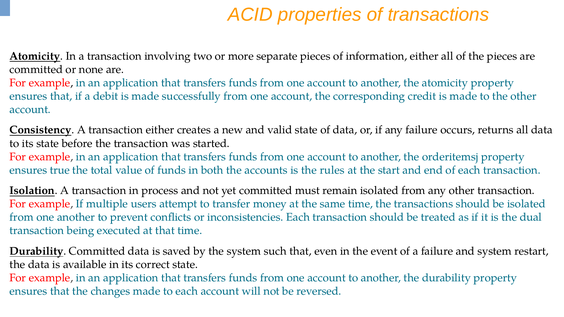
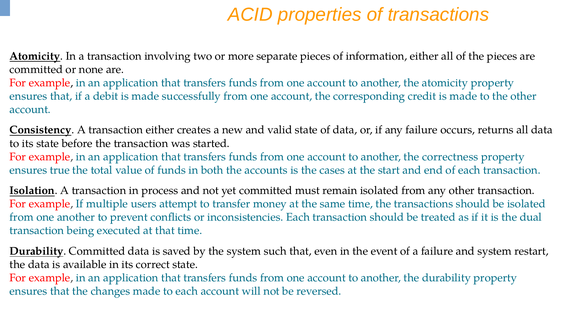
orderitemsj: orderitemsj -> correctness (450, 157)
rules: rules -> cases (332, 170)
